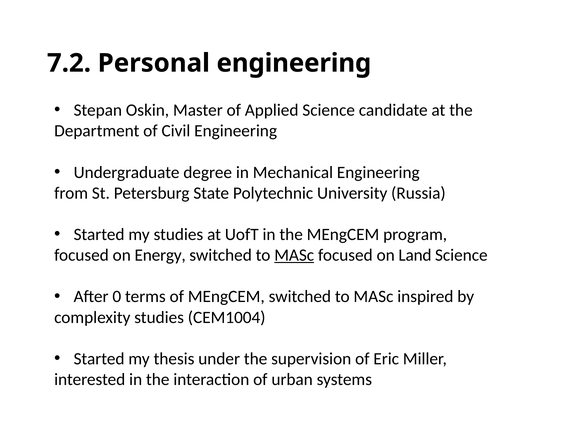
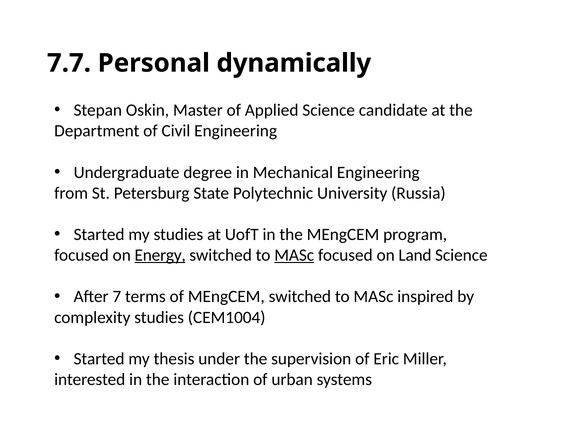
7.2: 7.2 -> 7.7 (69, 63)
Personal engineering: engineering -> dynamically (294, 63)
Energy underline: none -> present (160, 255)
0: 0 -> 7 (117, 296)
